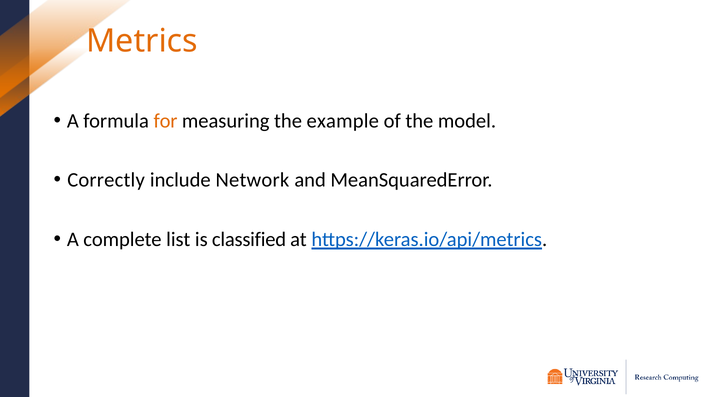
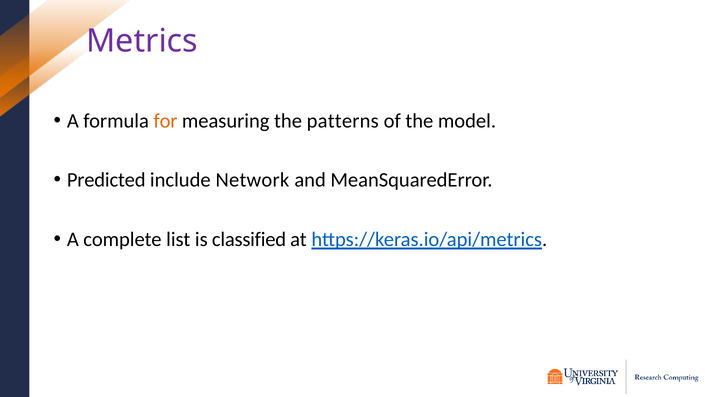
Metrics colour: orange -> purple (142, 41)
example: example -> patterns (343, 121)
Correctly: Correctly -> Predicted (106, 180)
